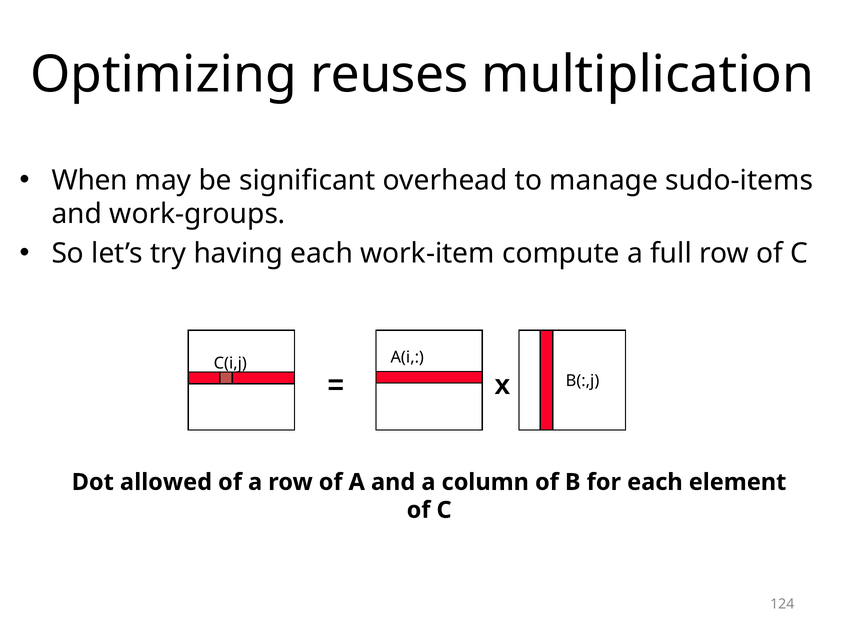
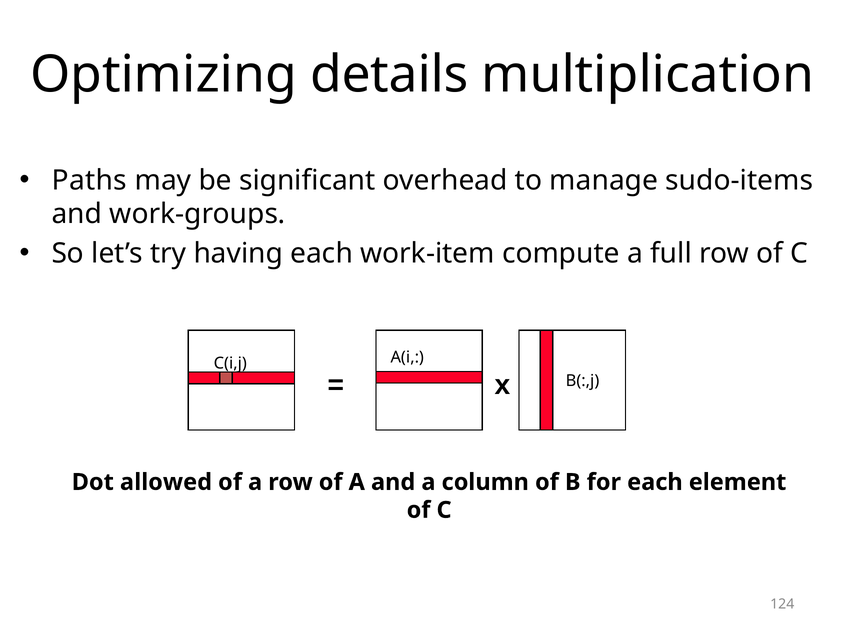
reuses: reuses -> details (389, 75)
When: When -> Paths (89, 180)
